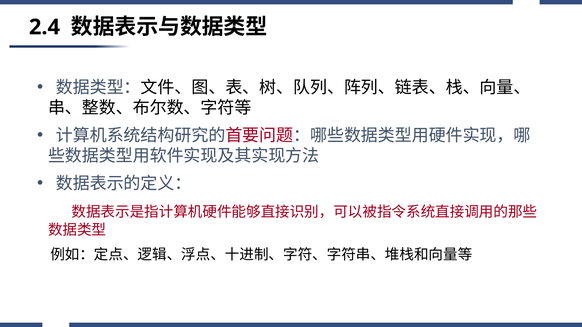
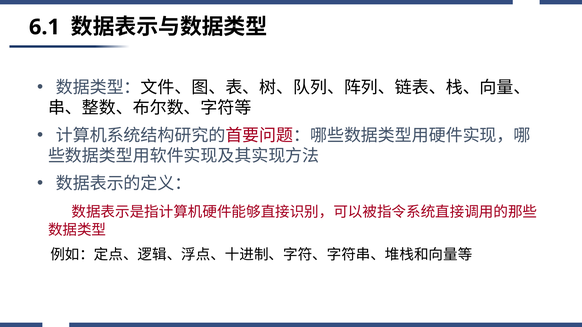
2.4: 2.4 -> 6.1 (44, 27)
